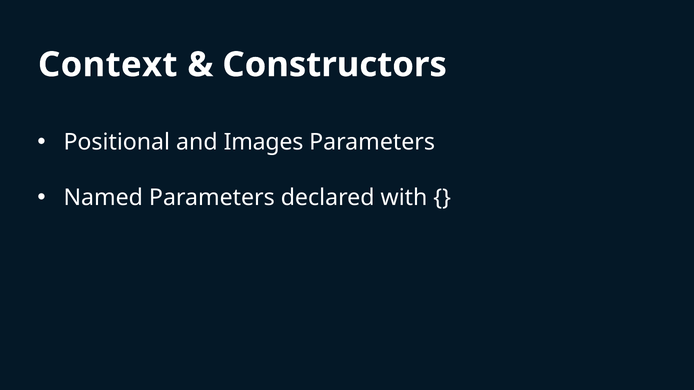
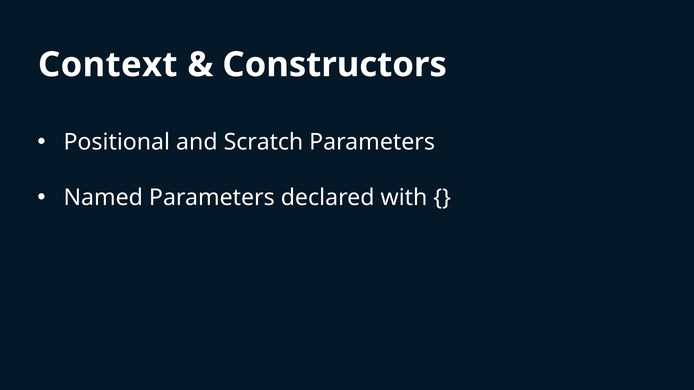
Images: Images -> Scratch (263, 142)
